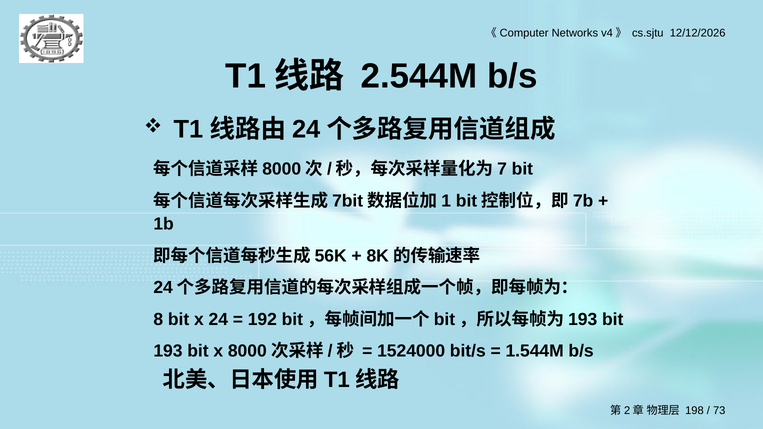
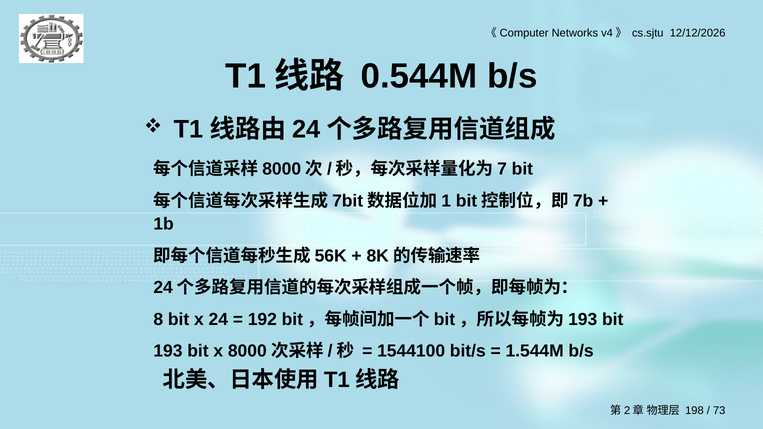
2.544M: 2.544M -> 0.544M (419, 76)
1524000: 1524000 -> 1544100 (411, 351)
